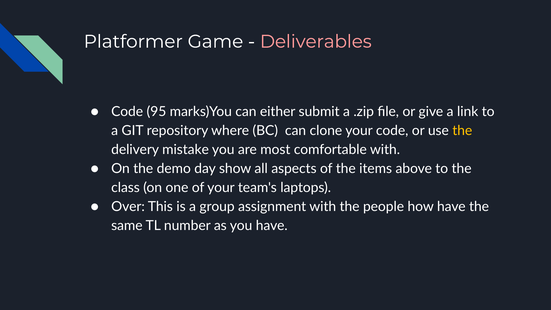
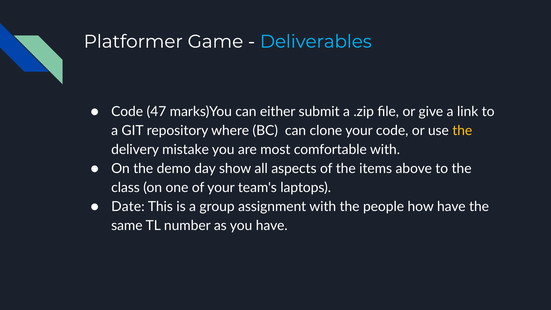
Deliverables colour: pink -> light blue (316, 42)
95: 95 -> 47 (156, 112)
Over: Over -> Date (128, 207)
